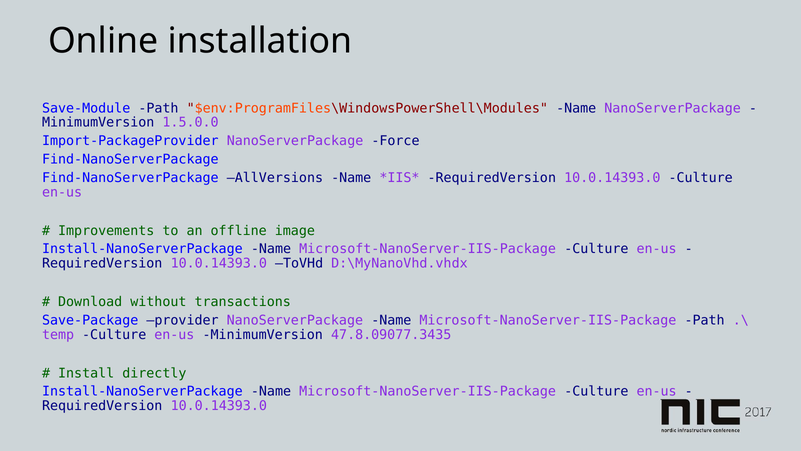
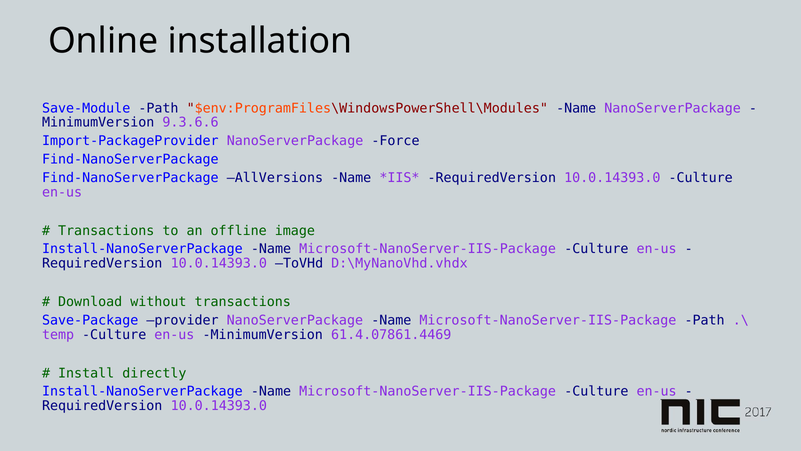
1.5.0.0: 1.5.0.0 -> 9.3.6.6 (191, 122)
Improvements: Improvements -> Transactions (106, 230)
47.8.09077.3435: 47.8.09077.3435 -> 61.4.07861.4469 (391, 334)
